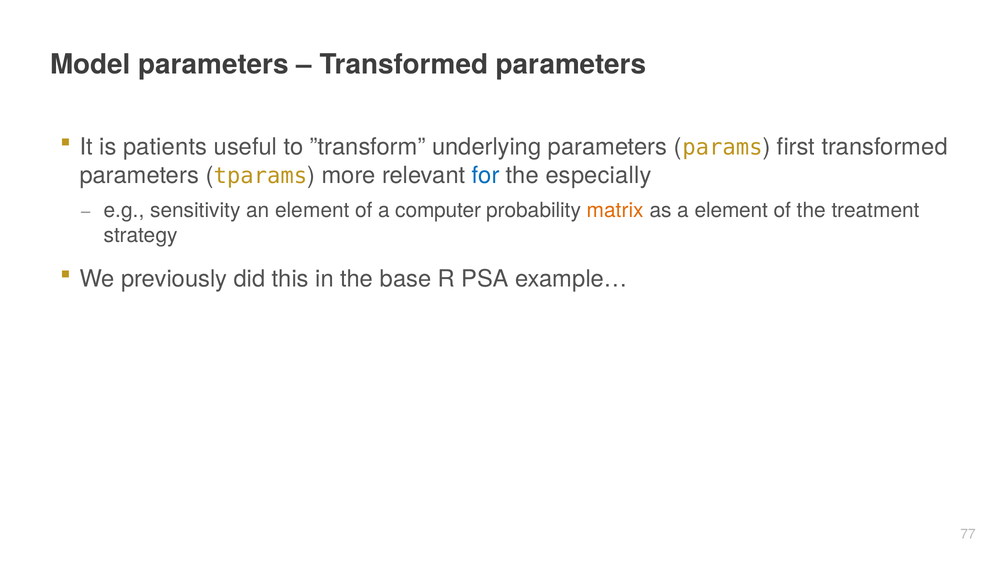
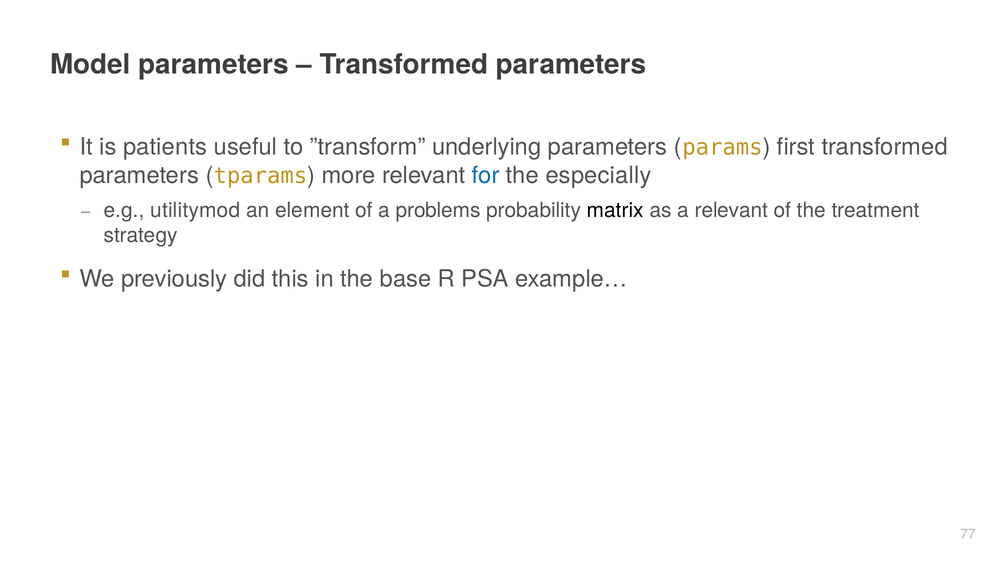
sensitivity: sensitivity -> utilitymod (195, 210)
computer: computer -> problems (438, 210)
matrix colour: orange -> black (615, 210)
a element: element -> relevant (731, 210)
